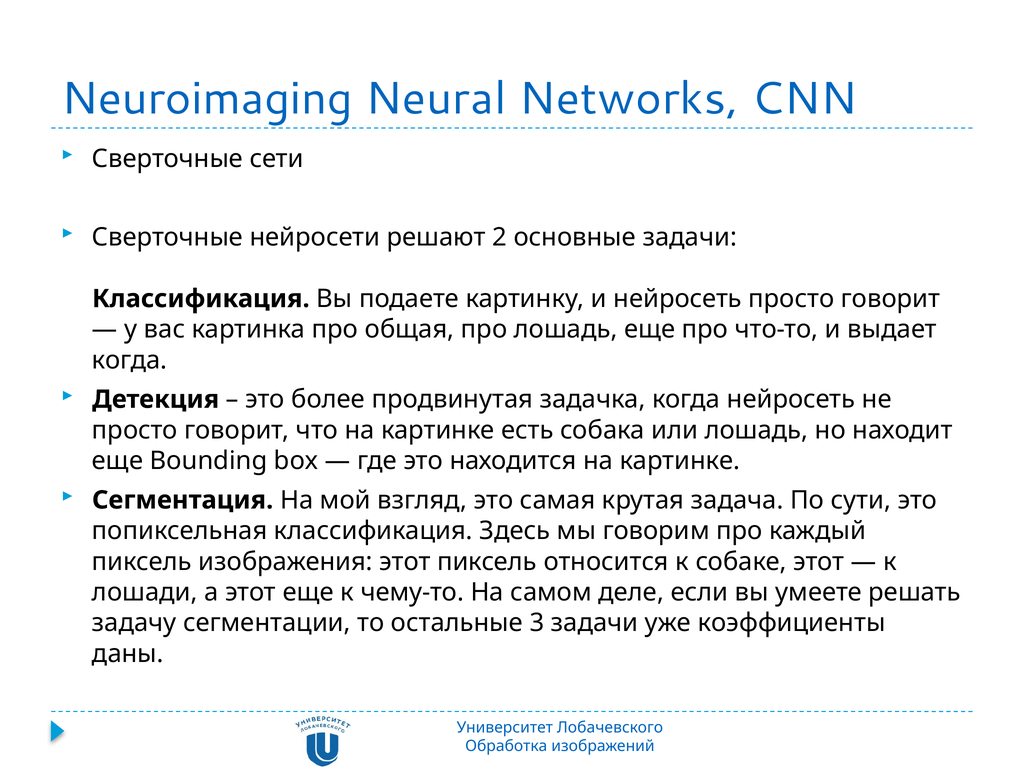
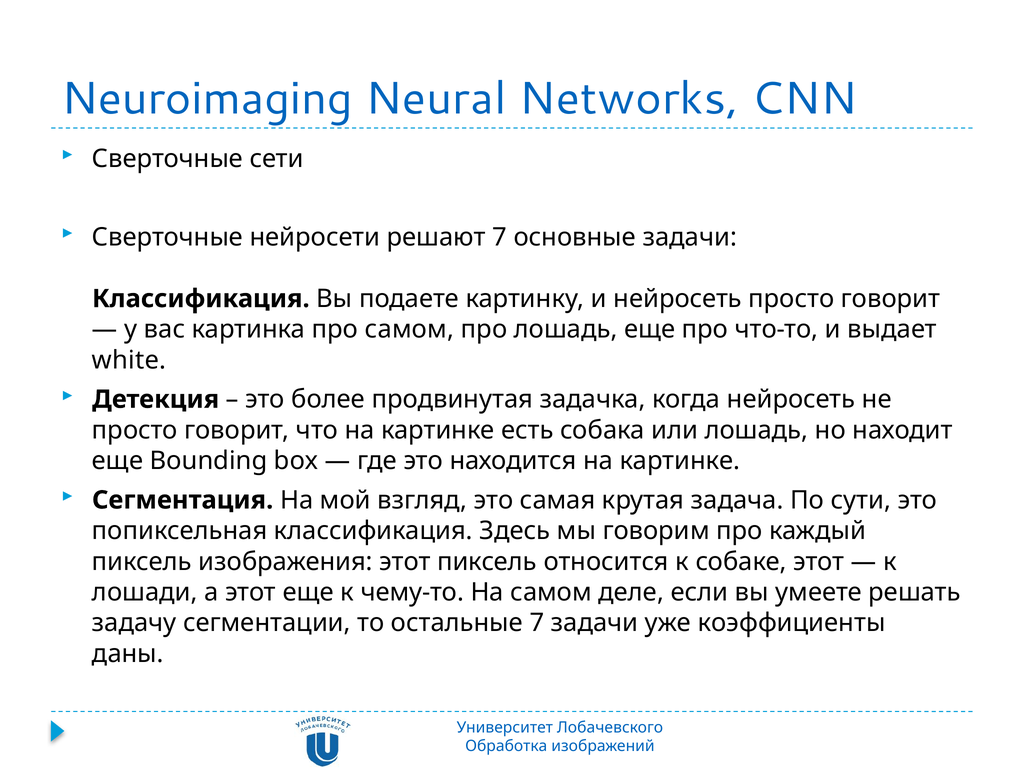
решают 2: 2 -> 7 (500, 237)
про общая: общая -> самом (409, 329)
когда: когда -> white (129, 360)
остальные 3: 3 -> 7 (537, 623)
